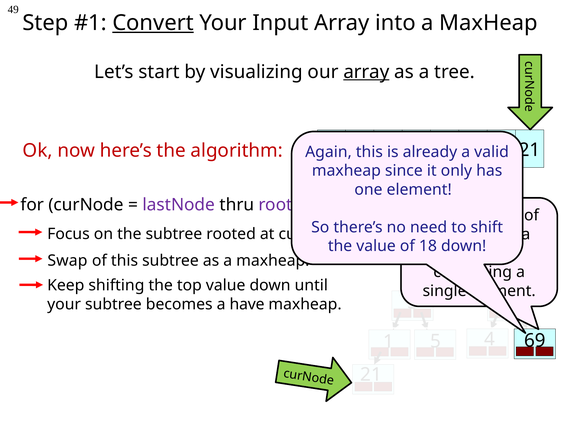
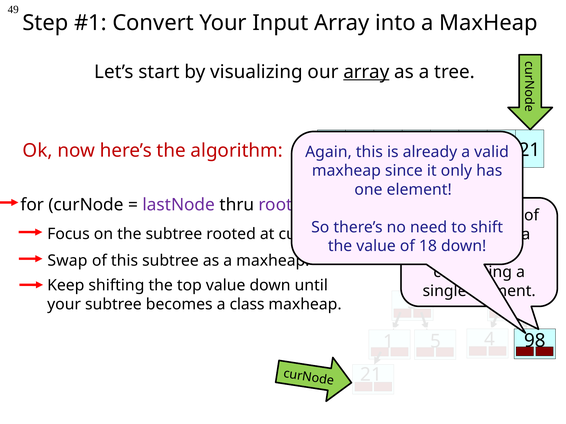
Convert underline: present -> none (153, 23)
have: have -> class (247, 305)
69: 69 -> 98 (535, 341)
